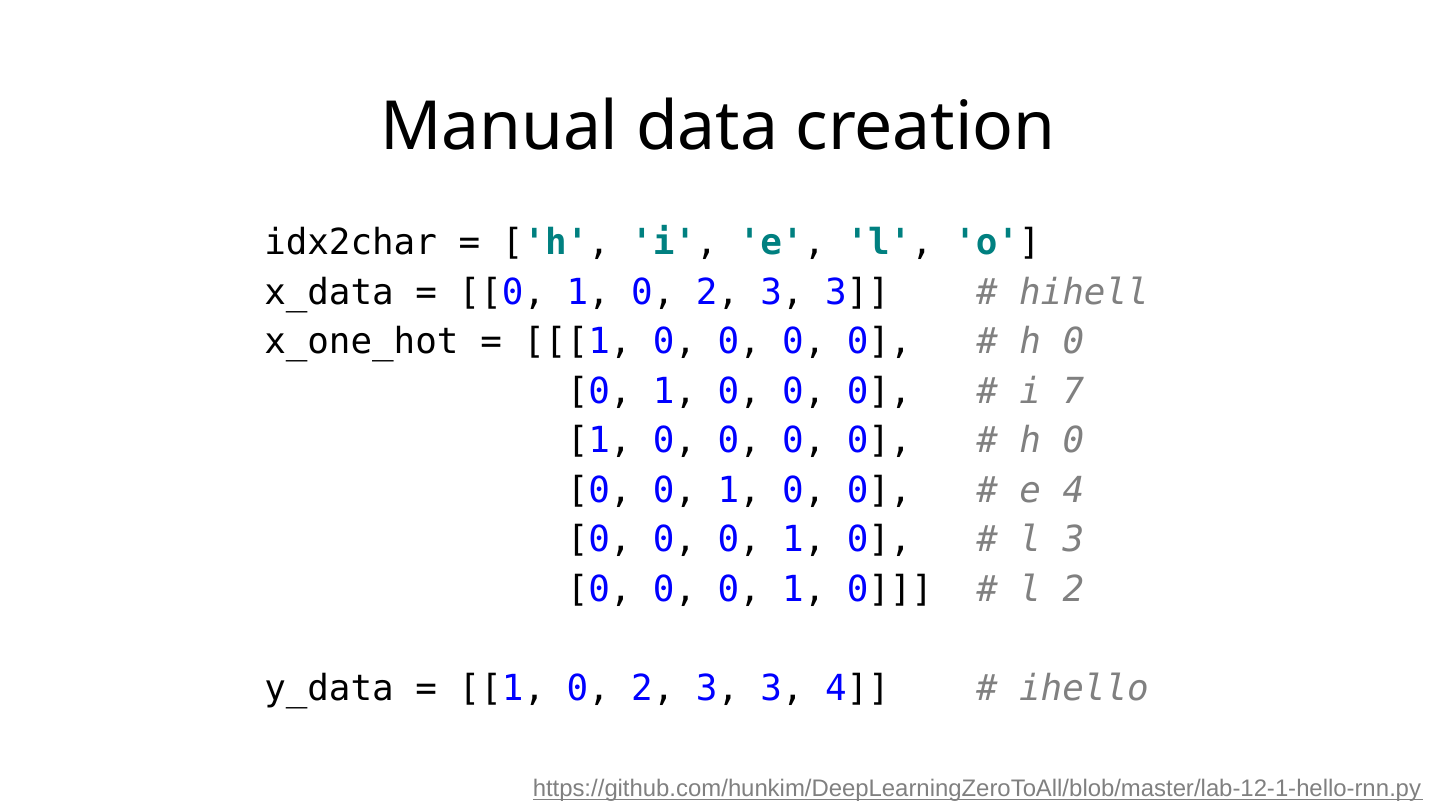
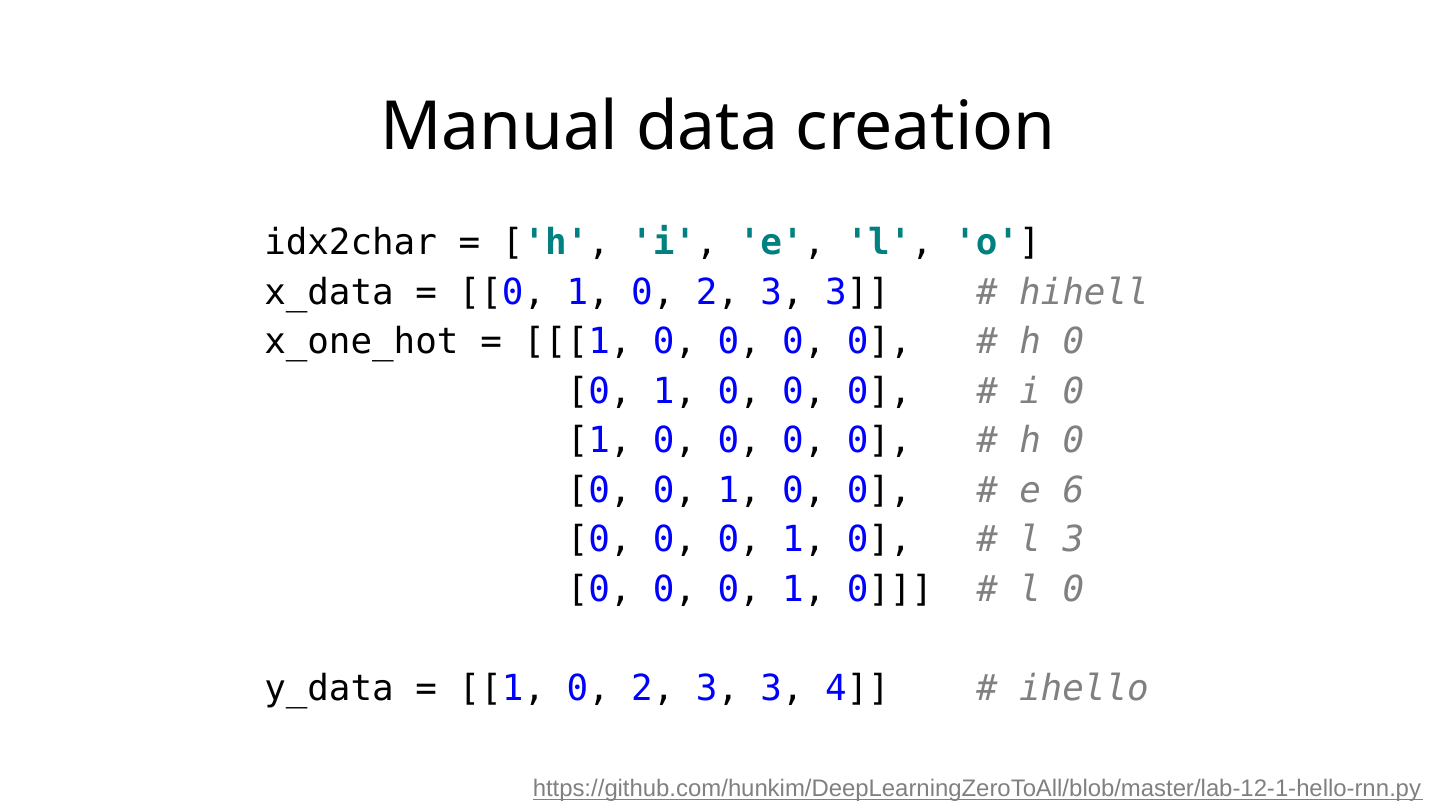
i 7: 7 -> 0 (1073, 391)
e 4: 4 -> 6 (1073, 490)
l 2: 2 -> 0 (1073, 589)
